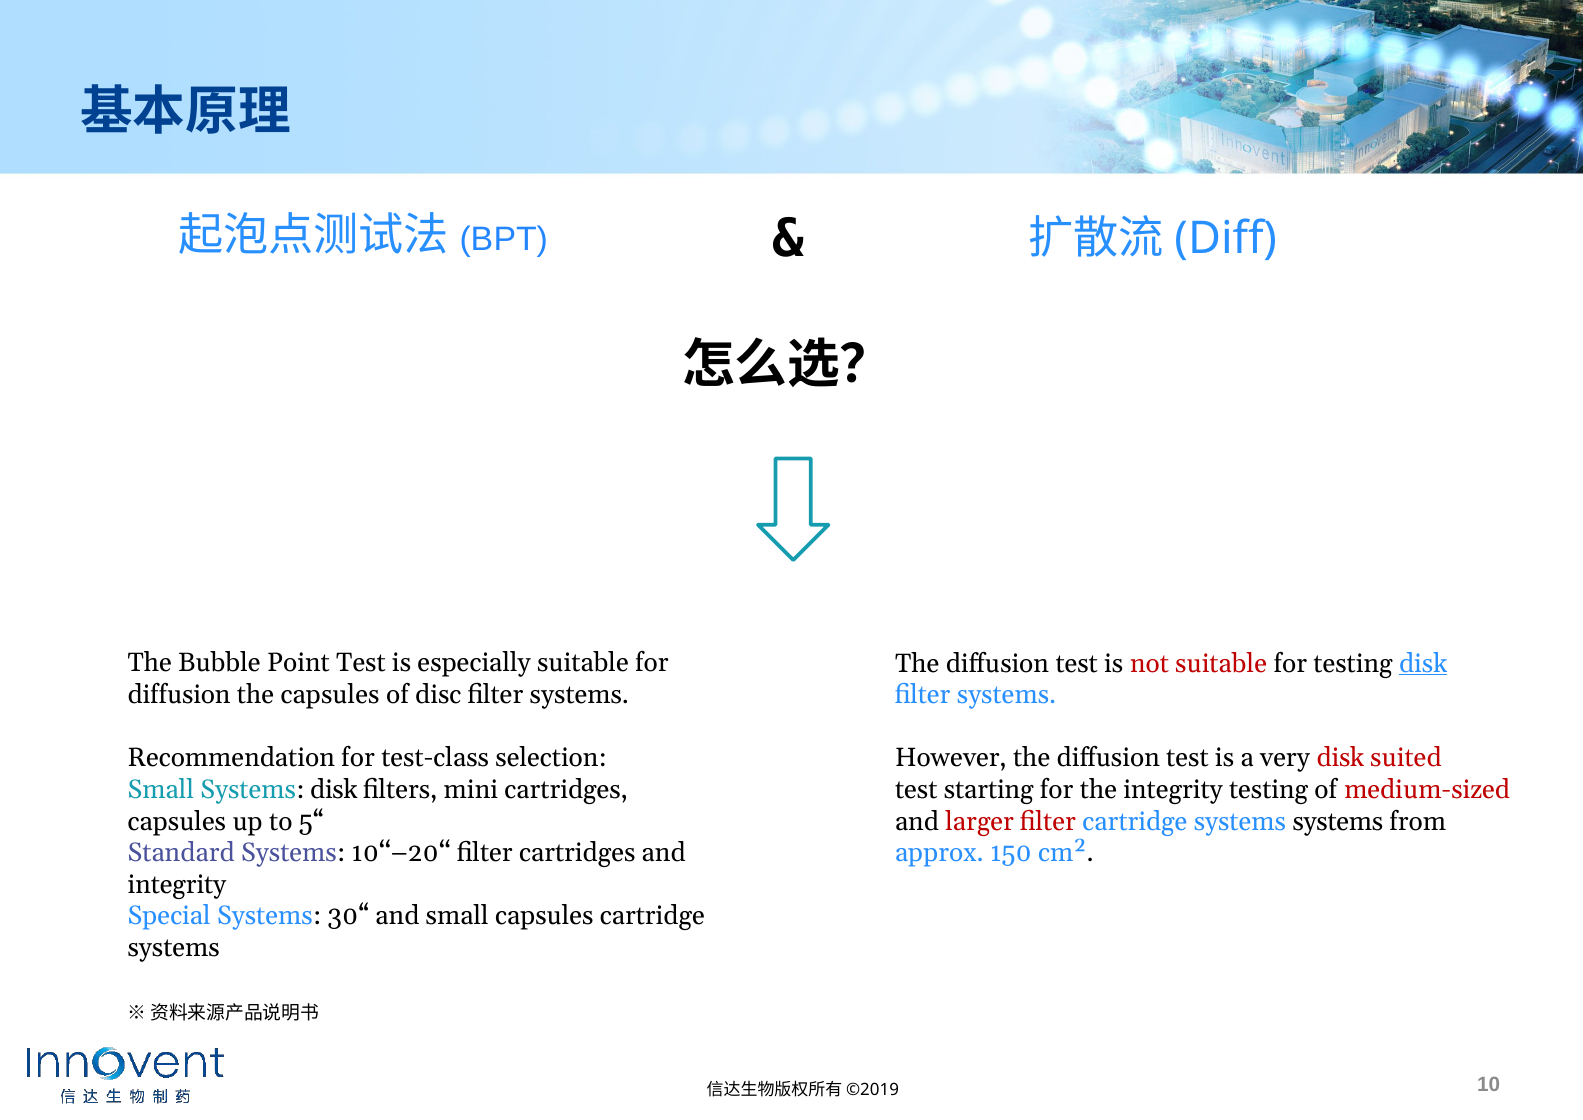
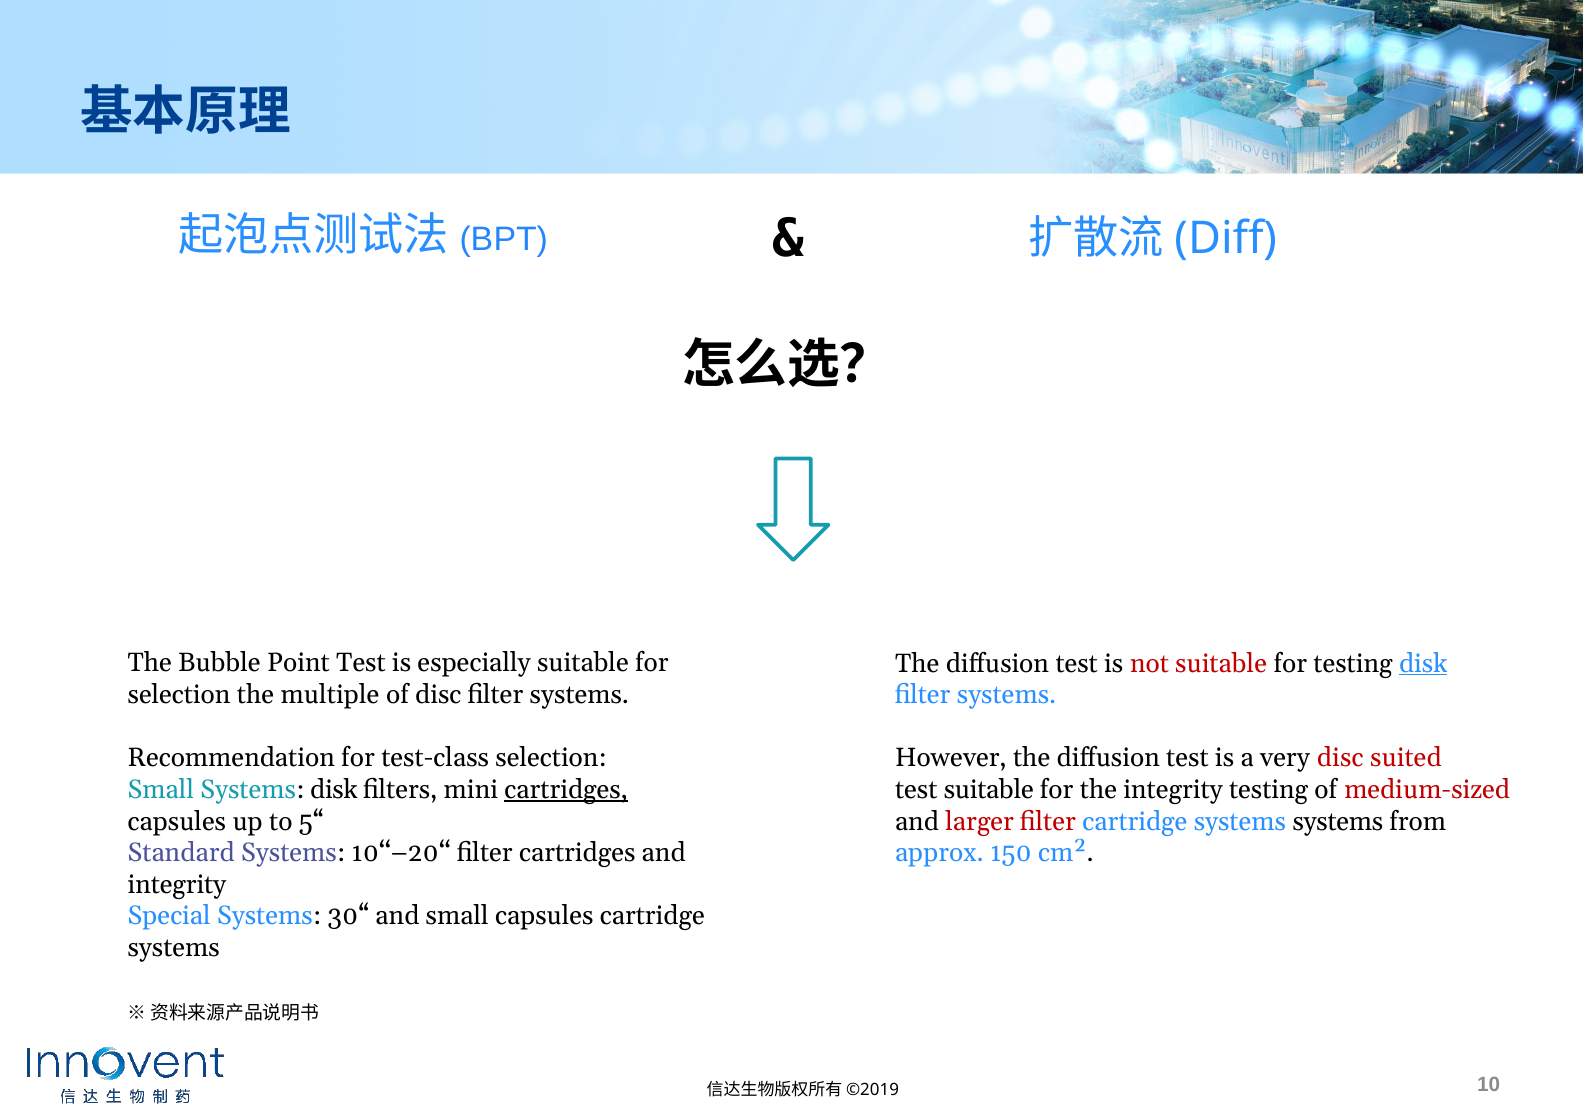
diffusion: diffusion -> selection (179, 695)
the capsules: capsules -> multiple (330, 695)
very disk: disk -> disc (1340, 758)
cartridges underline: none -> present (566, 790)
test starting: starting -> suitable (989, 790)
